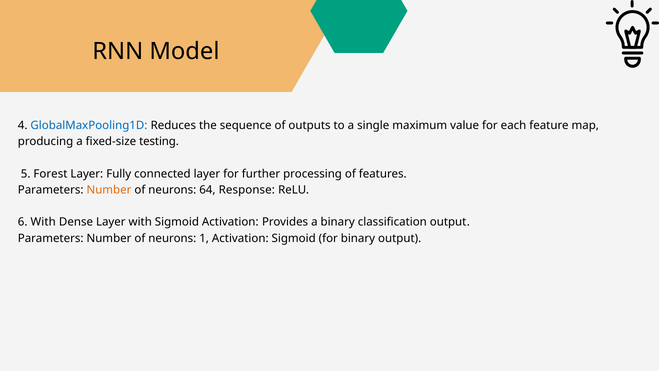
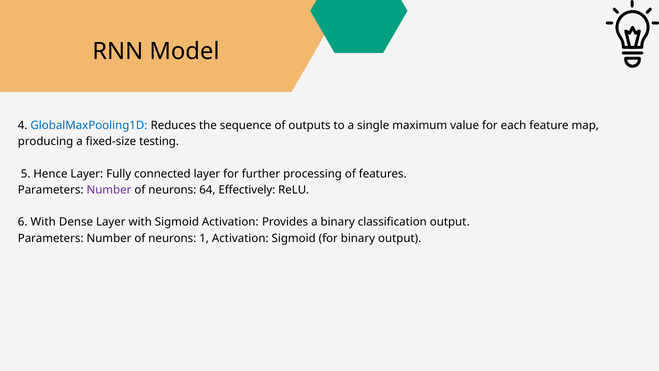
Forest: Forest -> Hence (50, 174)
Number colour: orange -> purple (109, 190)
Response: Response -> Effectively (247, 190)
